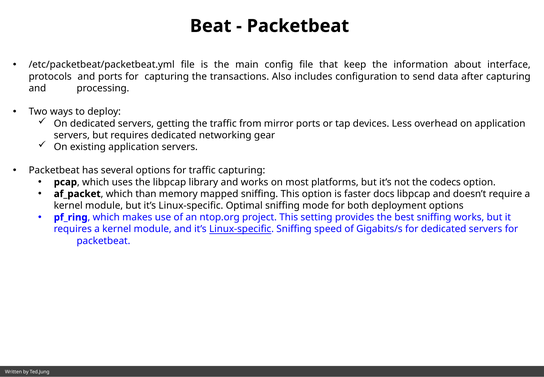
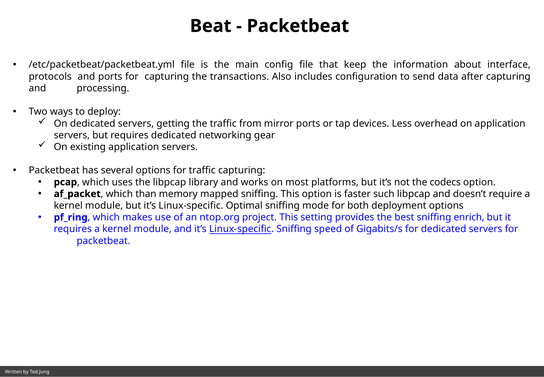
docs: docs -> such (384, 194)
sniffing works: works -> enrich (469, 217)
